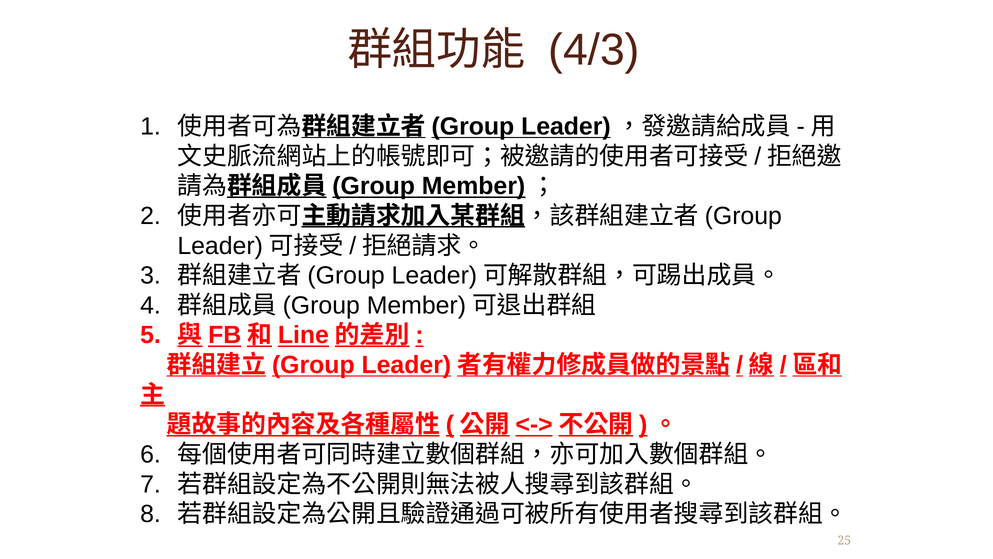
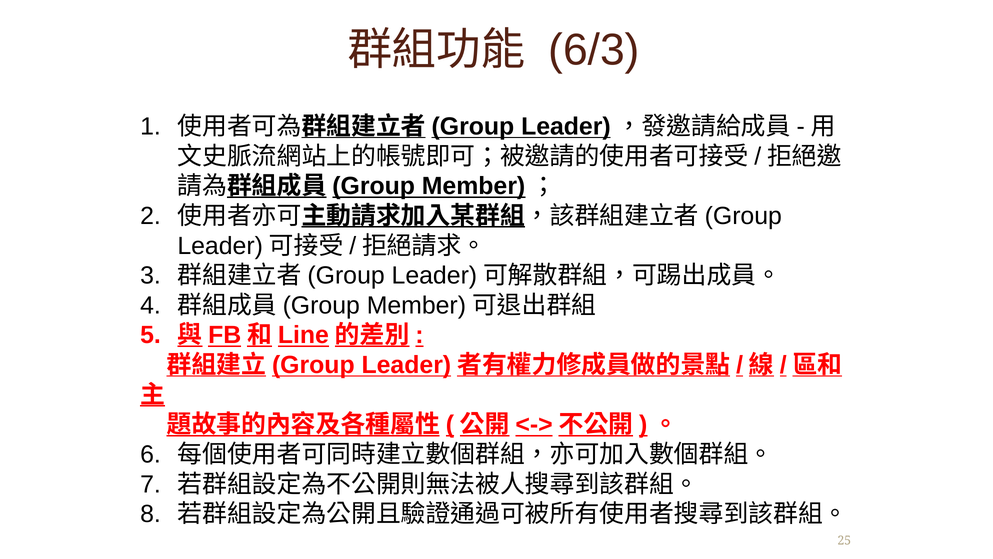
4/3: 4/3 -> 6/3 (594, 50)
